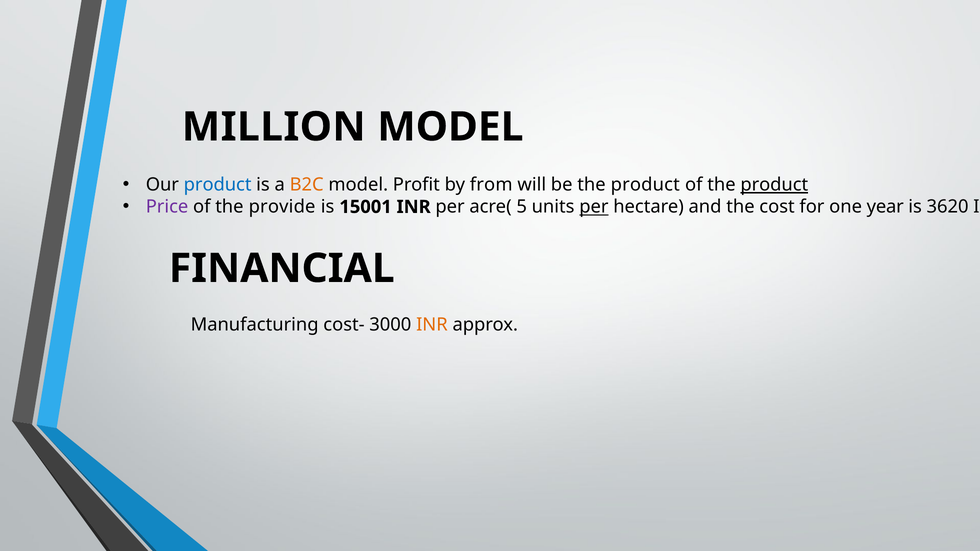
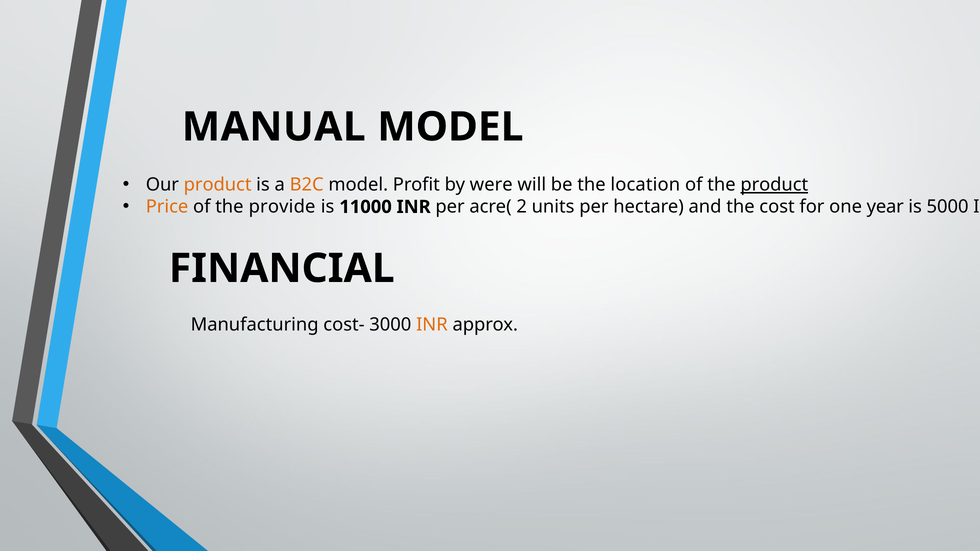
MILLION: MILLION -> MANUAL (274, 127)
product colour: blue -> orange (218, 185)
from: from -> were (491, 185)
be the product: product -> location (645, 185)
Price colour: purple -> orange (167, 207)
15001: 15001 -> 11000 (366, 207)
5: 5 -> 2 (522, 207)
per underline: present -> none (594, 207)
3620: 3620 -> 5000 (948, 207)
